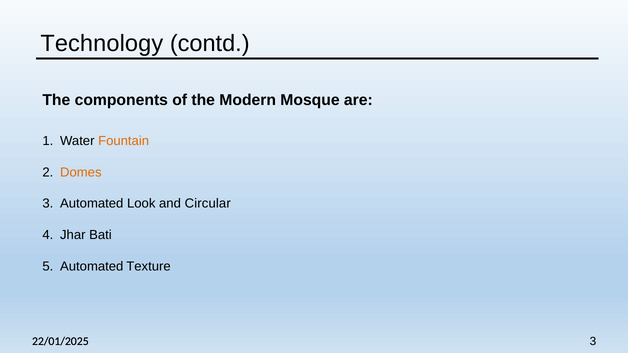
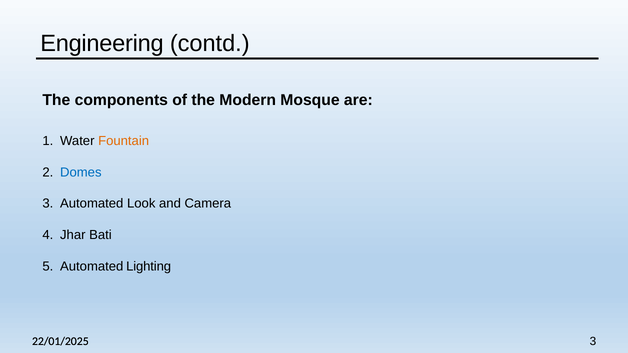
Technology: Technology -> Engineering (102, 43)
Domes colour: orange -> blue (81, 172)
Circular: Circular -> Camera (208, 204)
Texture: Texture -> Lighting (149, 267)
